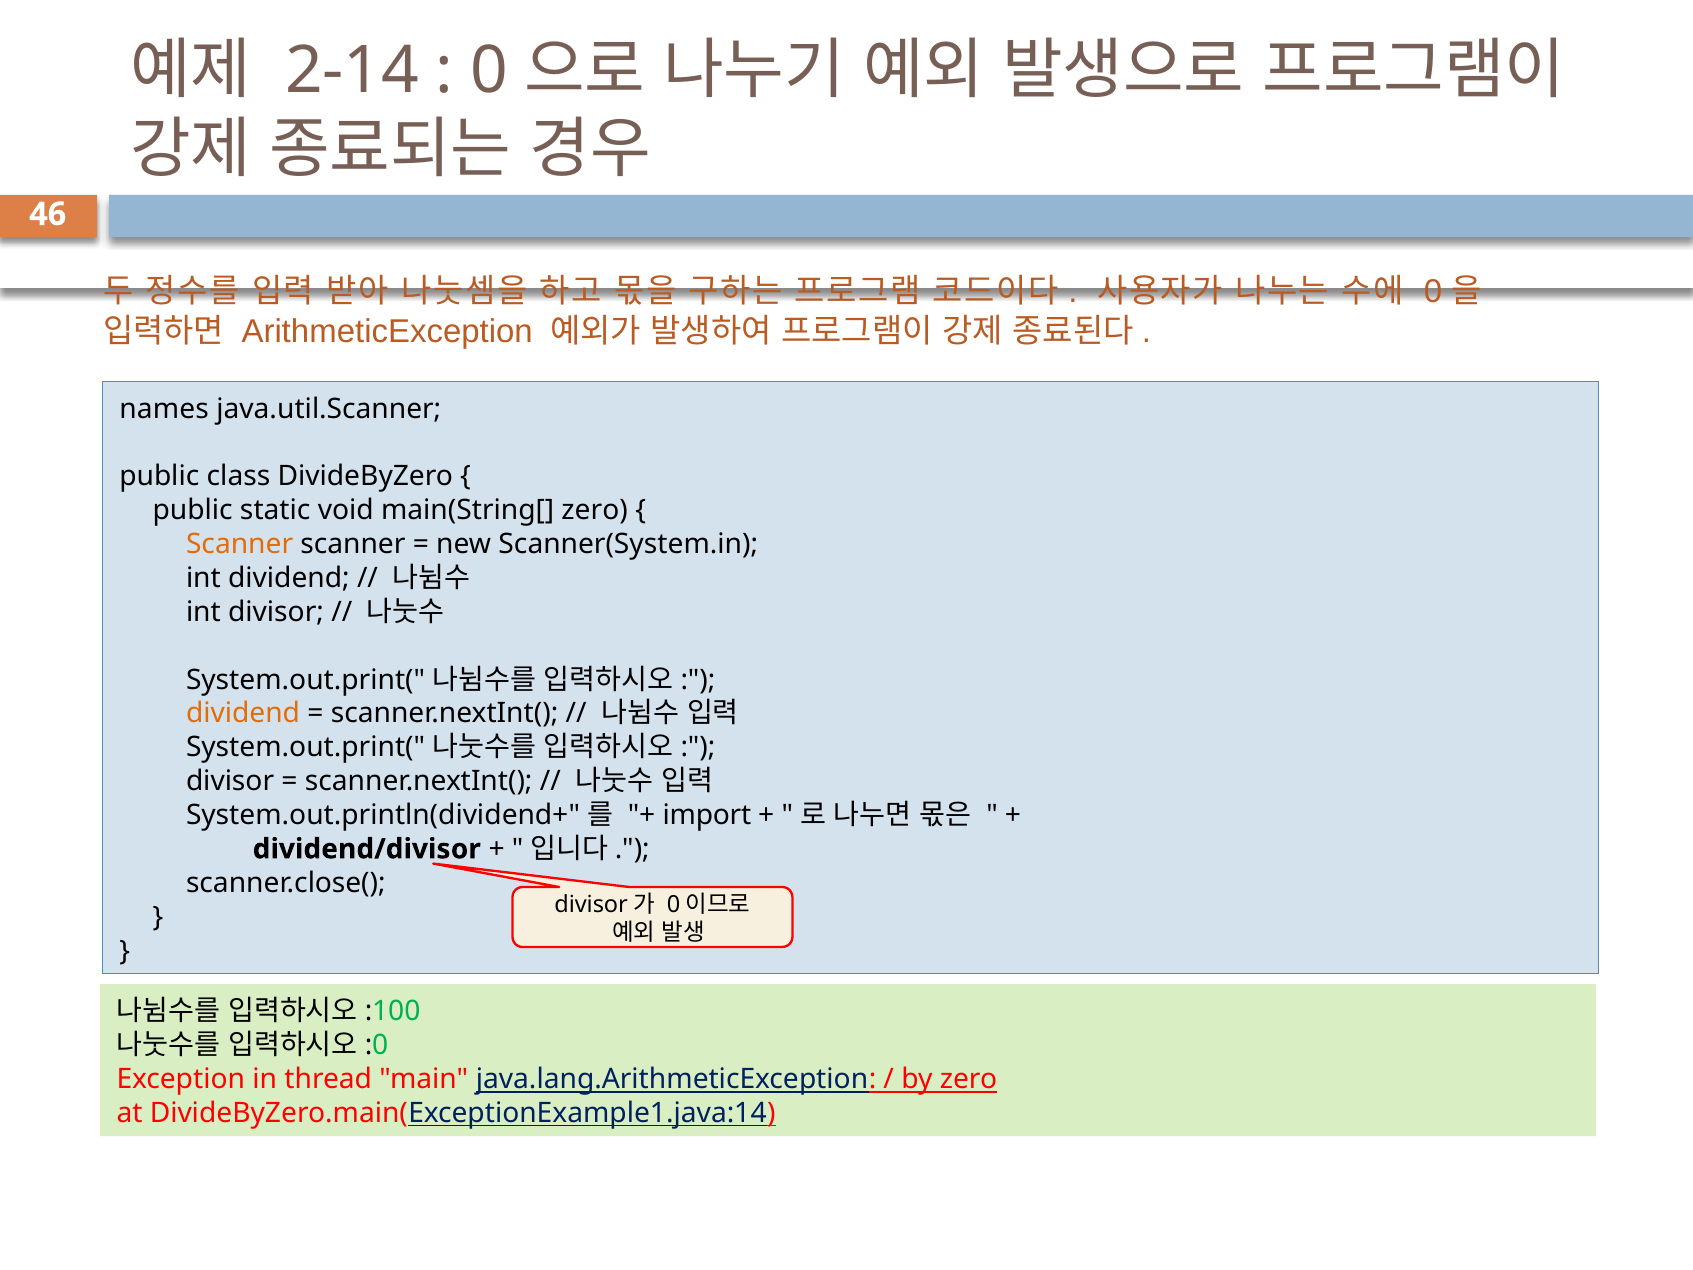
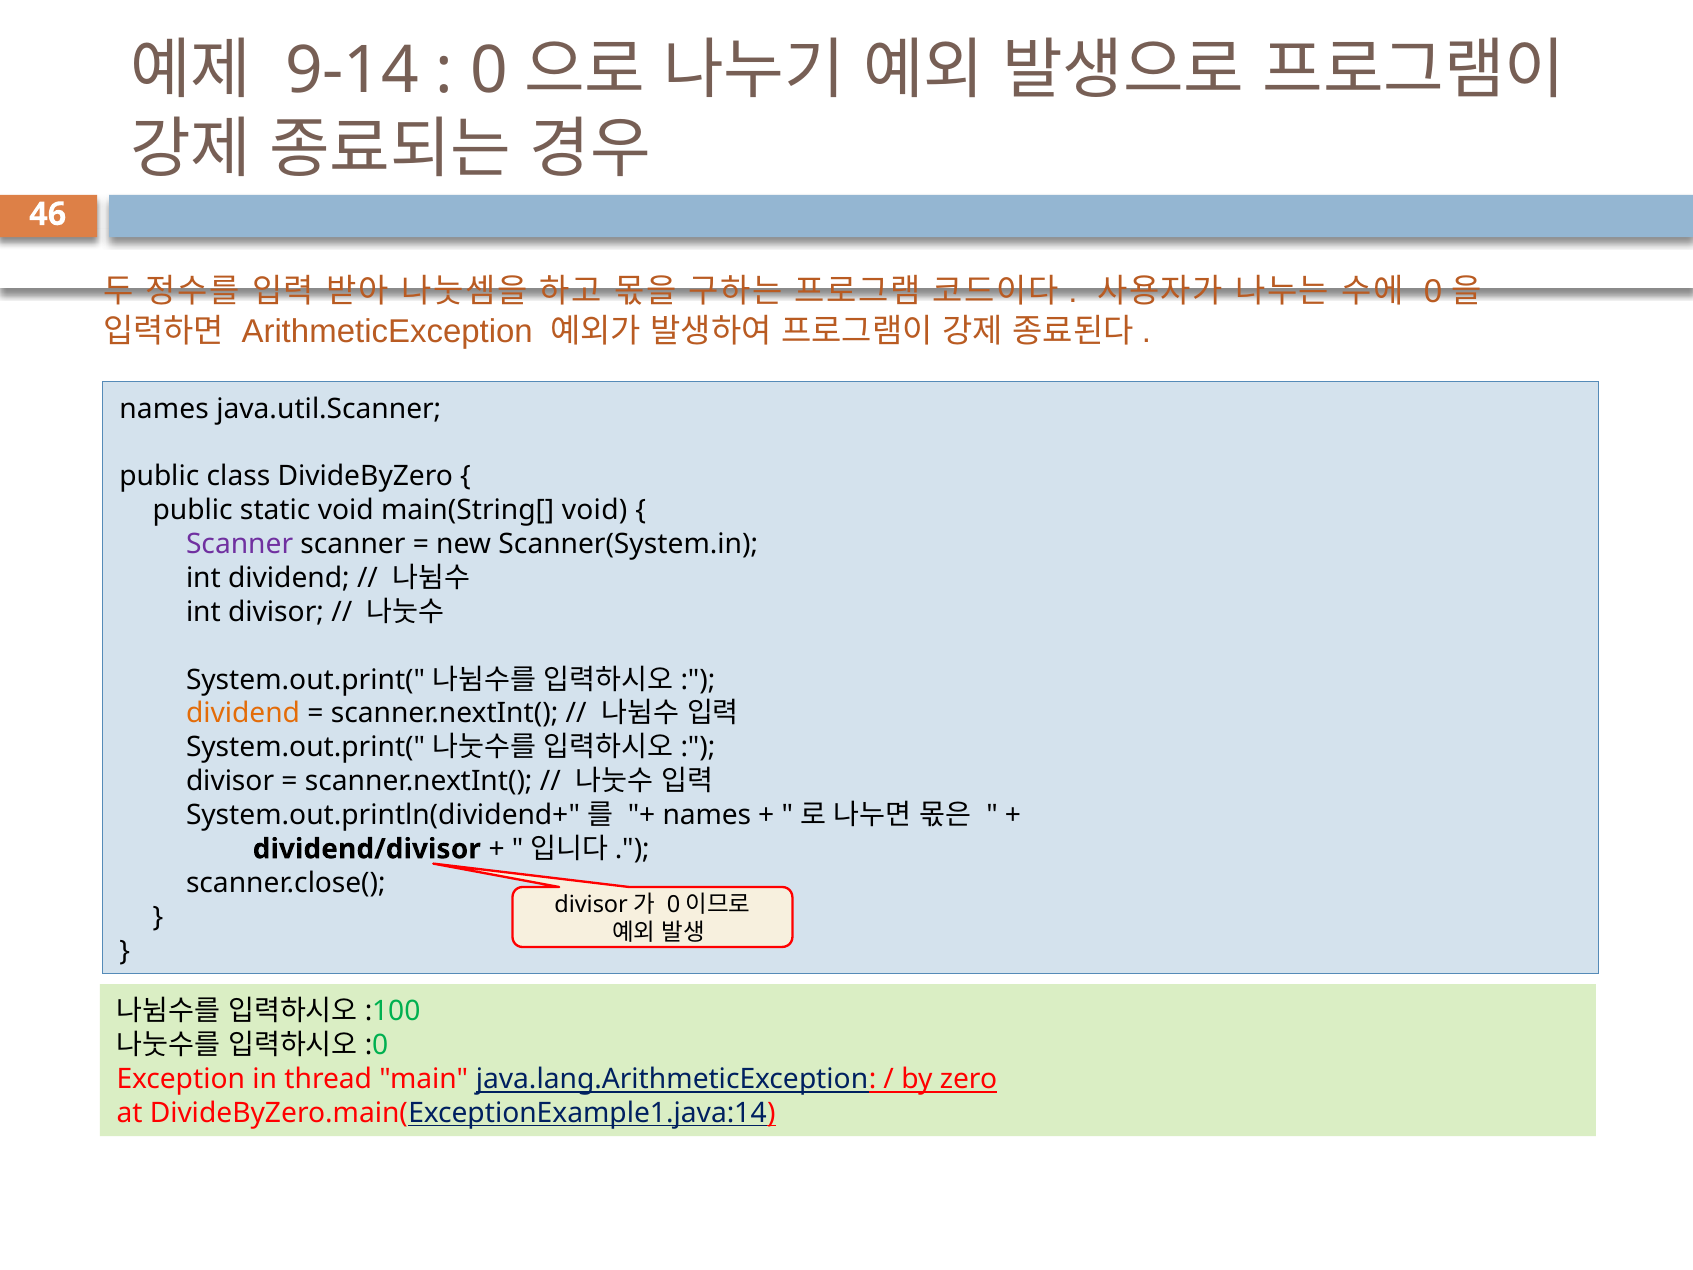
2-14: 2-14 -> 9-14 (352, 70)
main(String[ zero: zero -> void (595, 510)
Scanner colour: orange -> purple (240, 544)
import: import -> names (707, 815)
